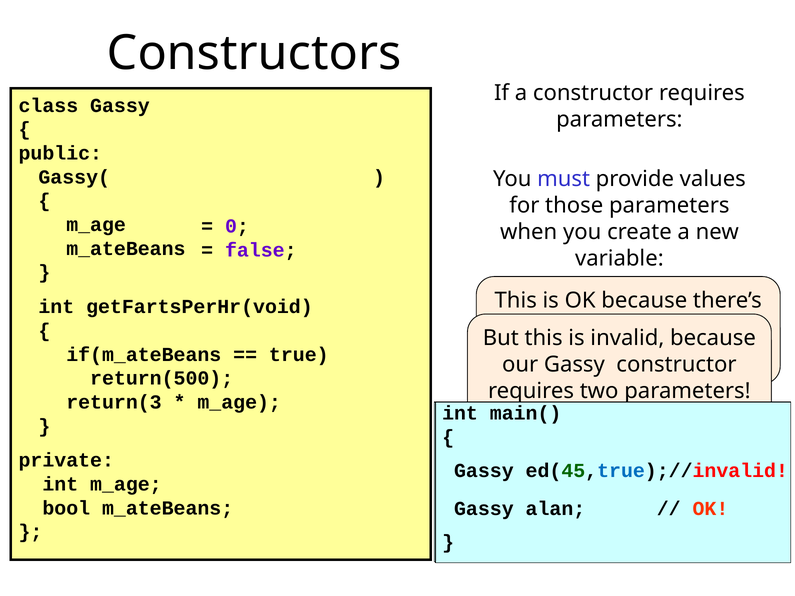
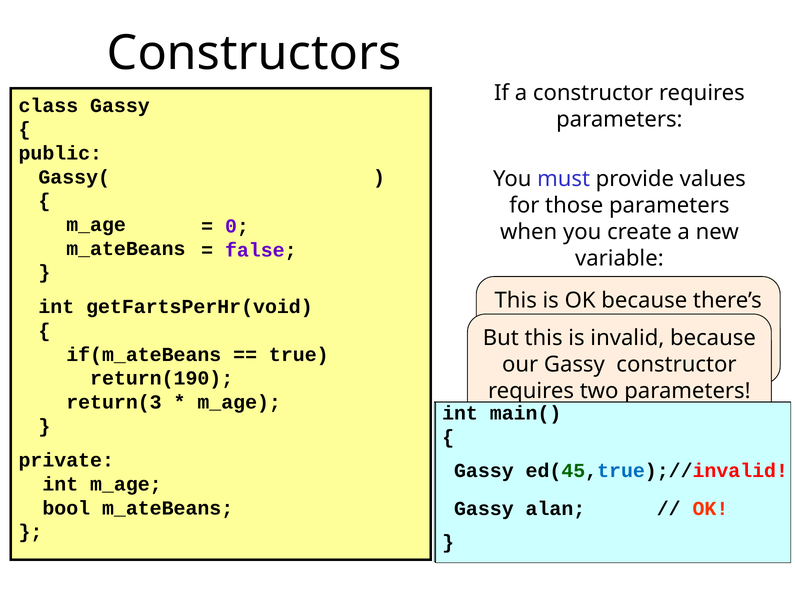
return(500: return(500 -> return(190 (162, 378)
